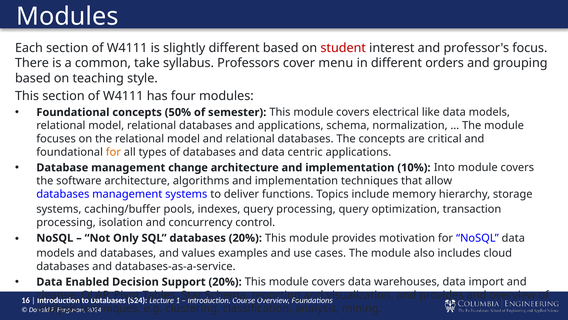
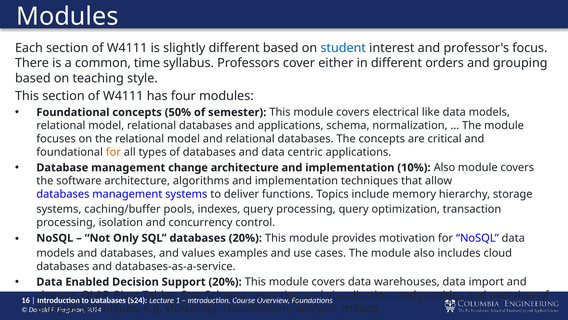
student colour: red -> blue (343, 48)
take: take -> time (147, 63)
menu: menu -> either (336, 63)
10% Into: Into -> Also (444, 167)
